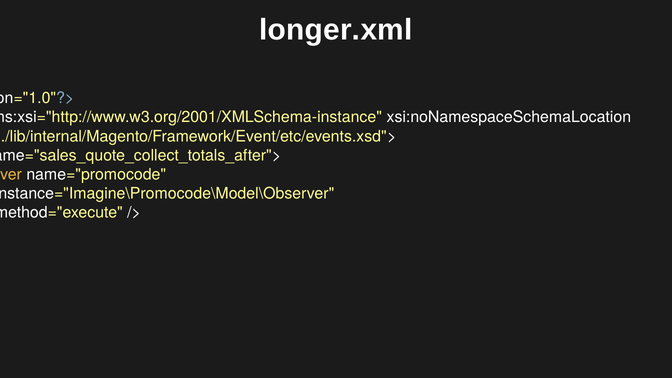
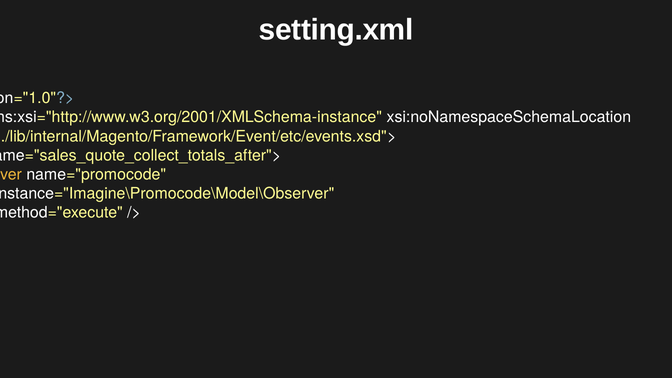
longer.xml: longer.xml -> setting.xml (336, 30)
